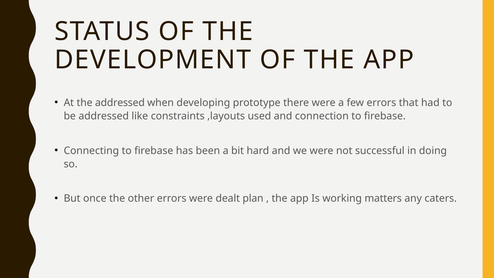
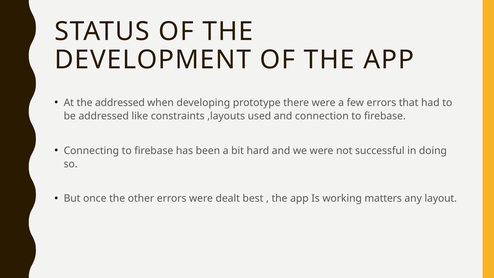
plan: plan -> best (253, 198)
caters: caters -> layout (441, 198)
